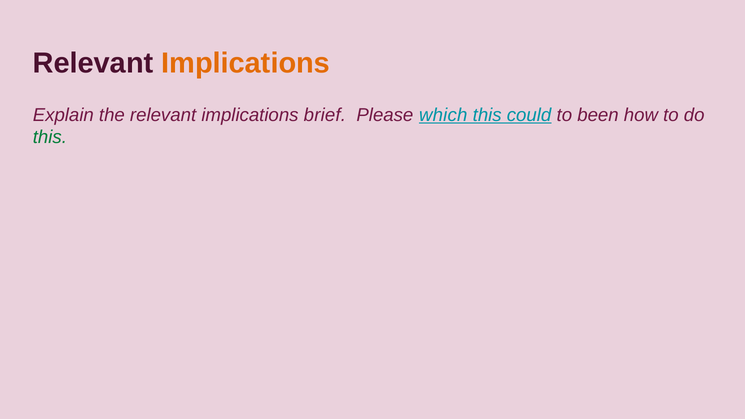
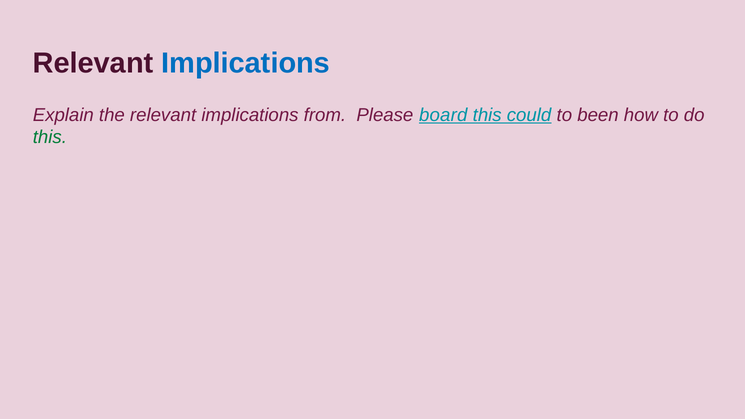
Implications colour: orange -> blue (246, 63)
brief: brief -> from (325, 115)
which: which -> board (443, 115)
